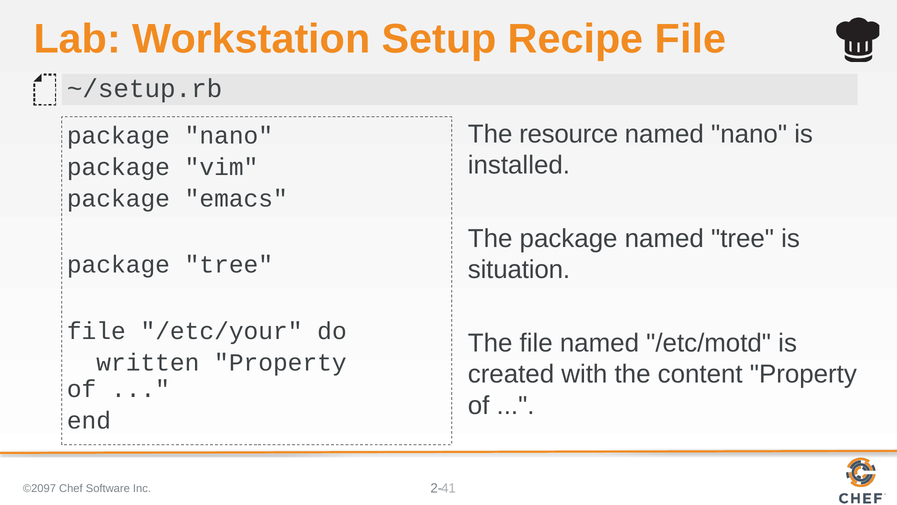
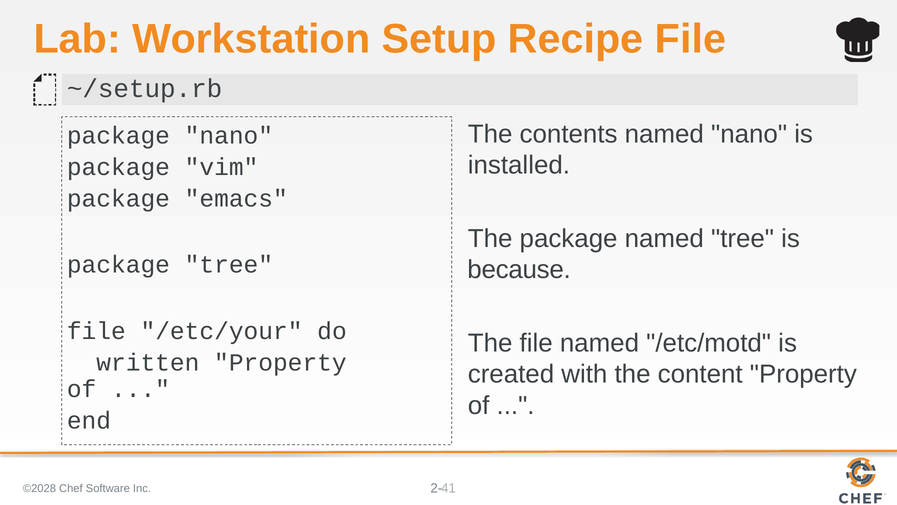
resource: resource -> contents (569, 134)
situation: situation -> because (519, 270)
©2097: ©2097 -> ©2028 (39, 488)
